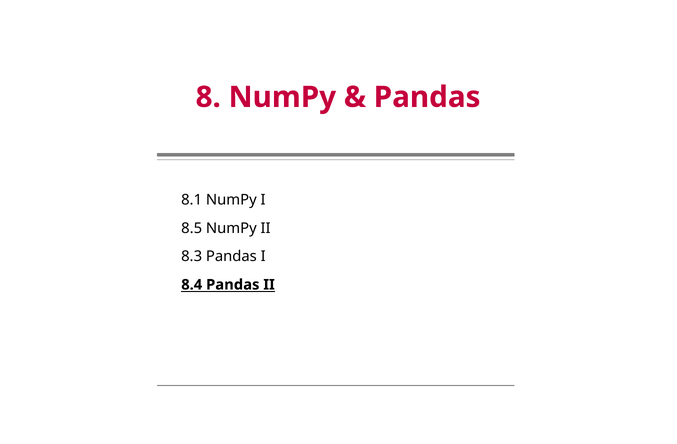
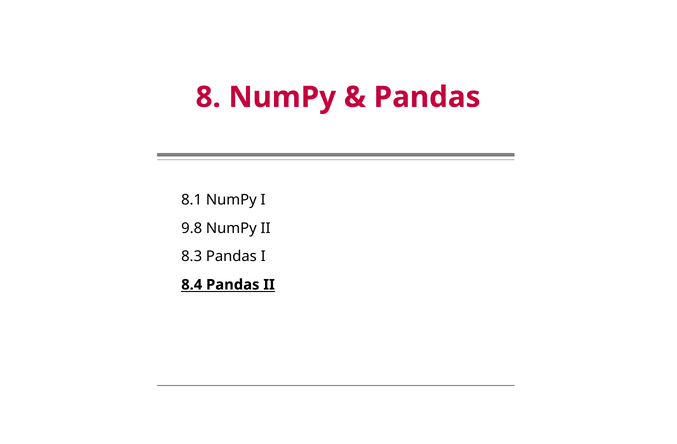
8.5: 8.5 -> 9.8 (192, 228)
